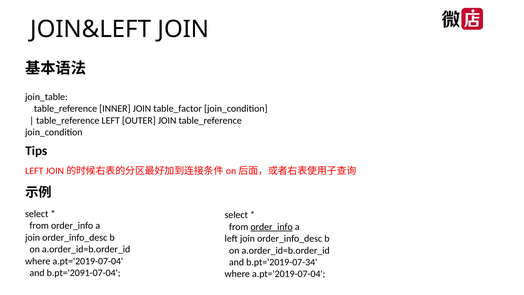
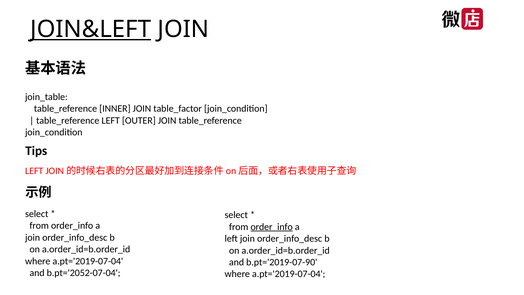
JOIN&LEFT underline: none -> present (91, 29)
b.pt='2019-07-34: b.pt='2019-07-34 -> b.pt='2019-07-90 (282, 262)
b.pt='2091-07-04: b.pt='2091-07-04 -> b.pt='2052-07-04 (84, 273)
